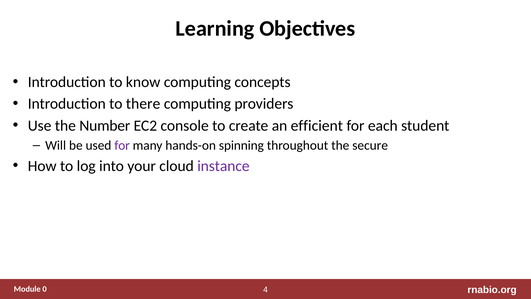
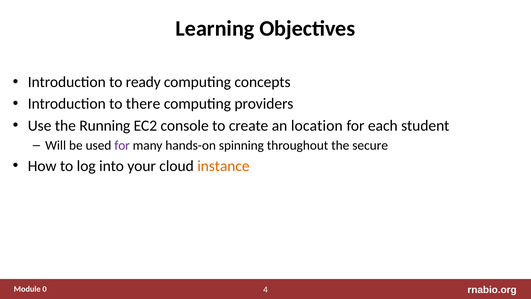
know: know -> ready (143, 82)
Number: Number -> Running (105, 125)
efficient: efficient -> location (317, 125)
instance colour: purple -> orange (223, 166)
